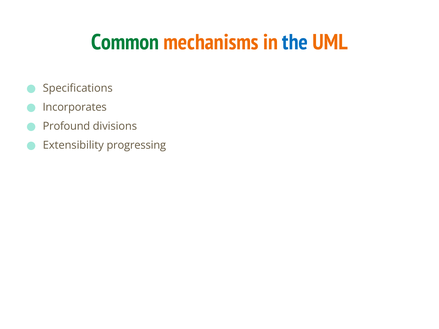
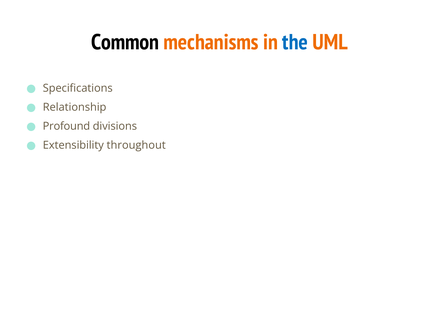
Common colour: green -> black (125, 42)
Incorporates: Incorporates -> Relationship (75, 107)
progressing: progressing -> throughout (136, 145)
